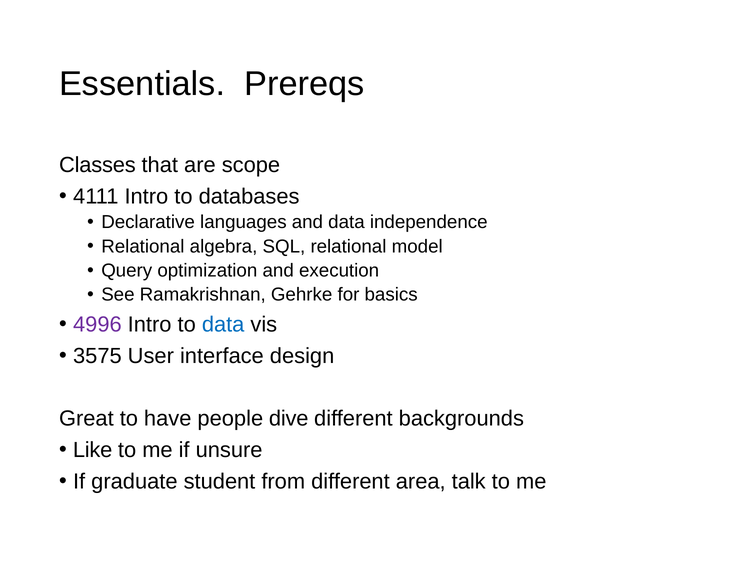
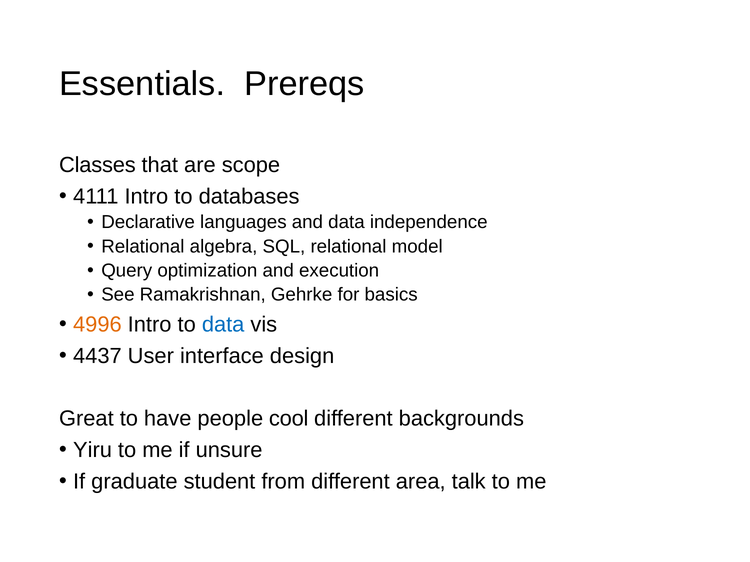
4996 colour: purple -> orange (97, 325)
3575: 3575 -> 4437 (97, 356)
dive: dive -> cool (289, 419)
Like: Like -> Yiru (93, 450)
